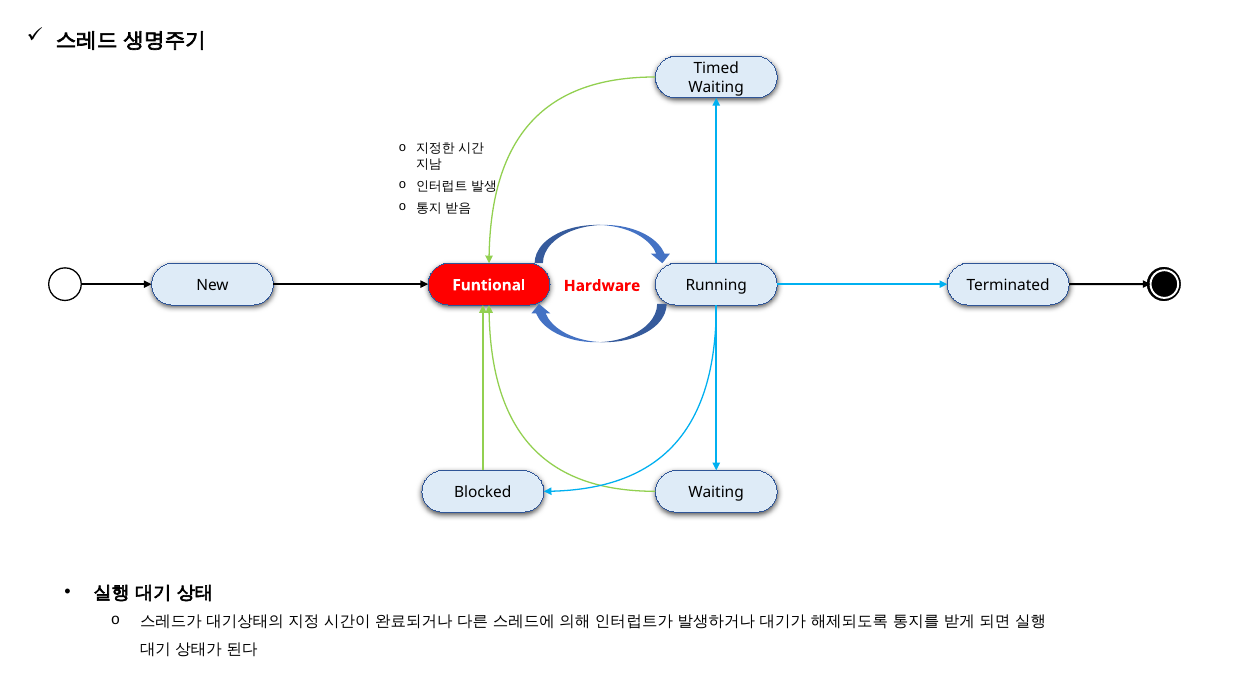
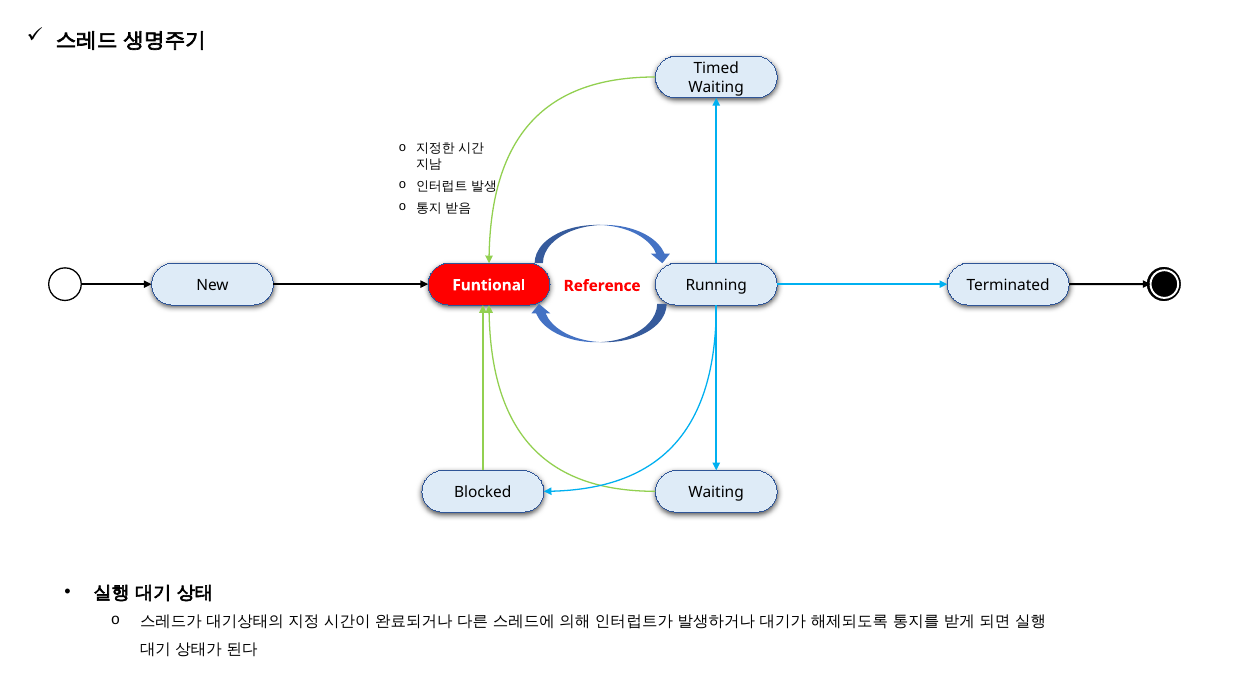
Hardware: Hardware -> Reference (602, 286)
